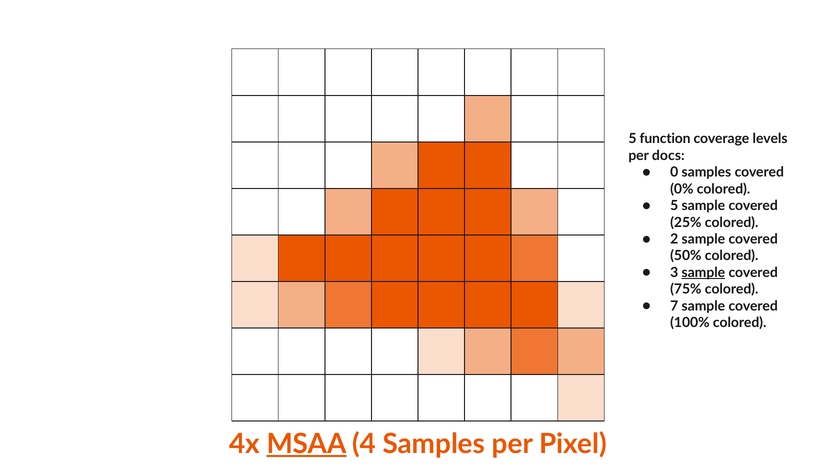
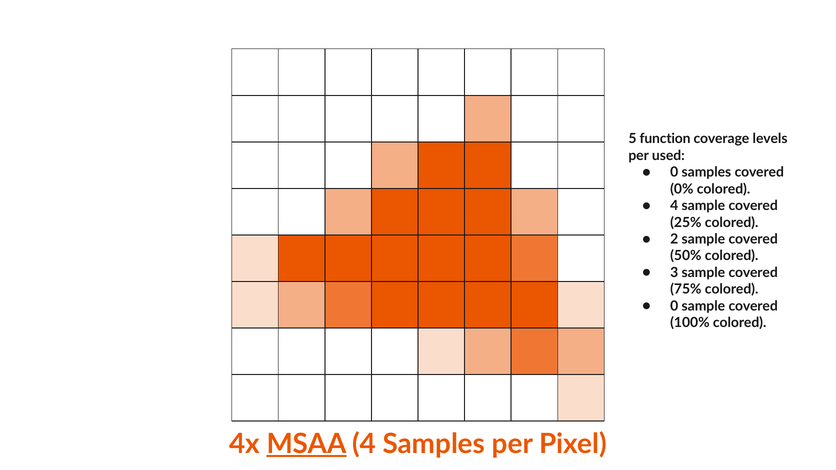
docs: docs -> used (668, 156)
5: 5 -> 4 (674, 206)
sample underline: present -> none (703, 273)
7: 7 -> 0 (674, 306)
